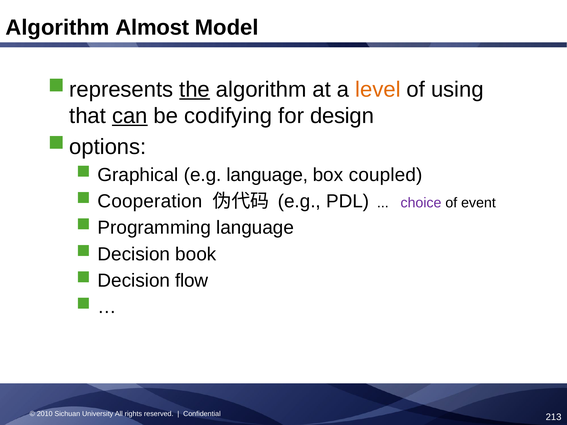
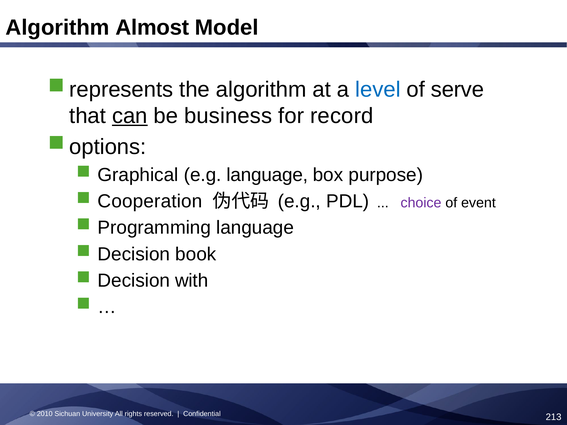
the underline: present -> none (195, 89)
level colour: orange -> blue (378, 89)
using: using -> serve (457, 89)
codifying: codifying -> business (228, 116)
design: design -> record (342, 116)
coupled: coupled -> purpose (386, 175)
flow: flow -> with (192, 281)
